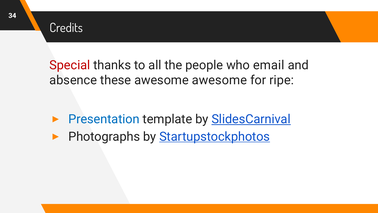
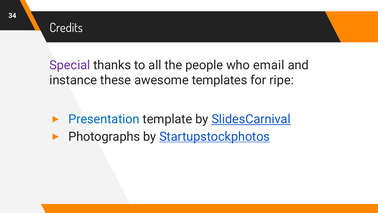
Special colour: red -> purple (70, 65)
absence: absence -> instance (73, 80)
awesome awesome: awesome -> templates (220, 80)
